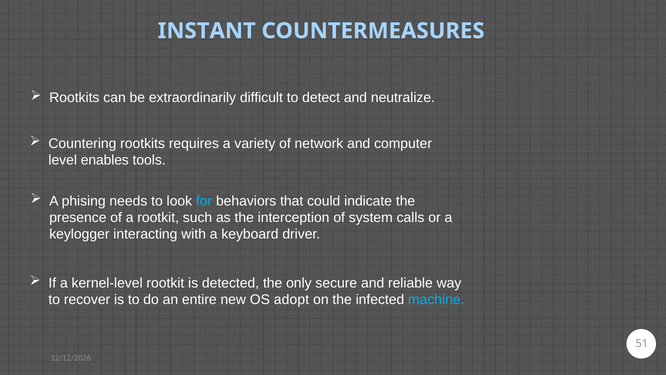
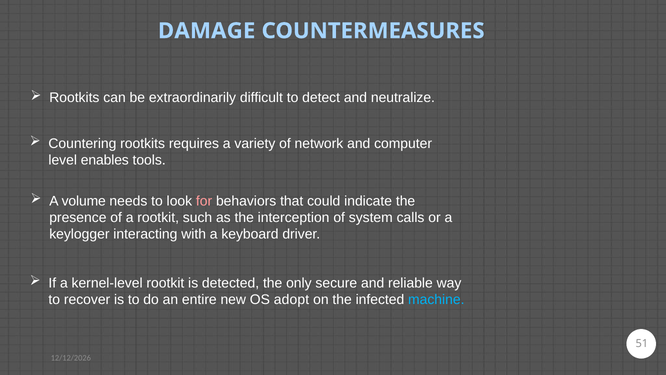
INSTANT: INSTANT -> DAMAGE (207, 31)
phising: phising -> volume (84, 201)
for colour: light blue -> pink (204, 201)
